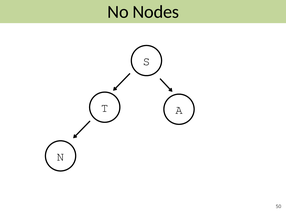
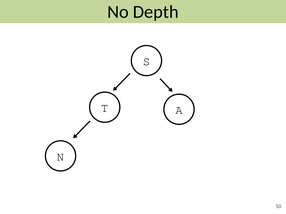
Nodes: Nodes -> Depth (156, 12)
